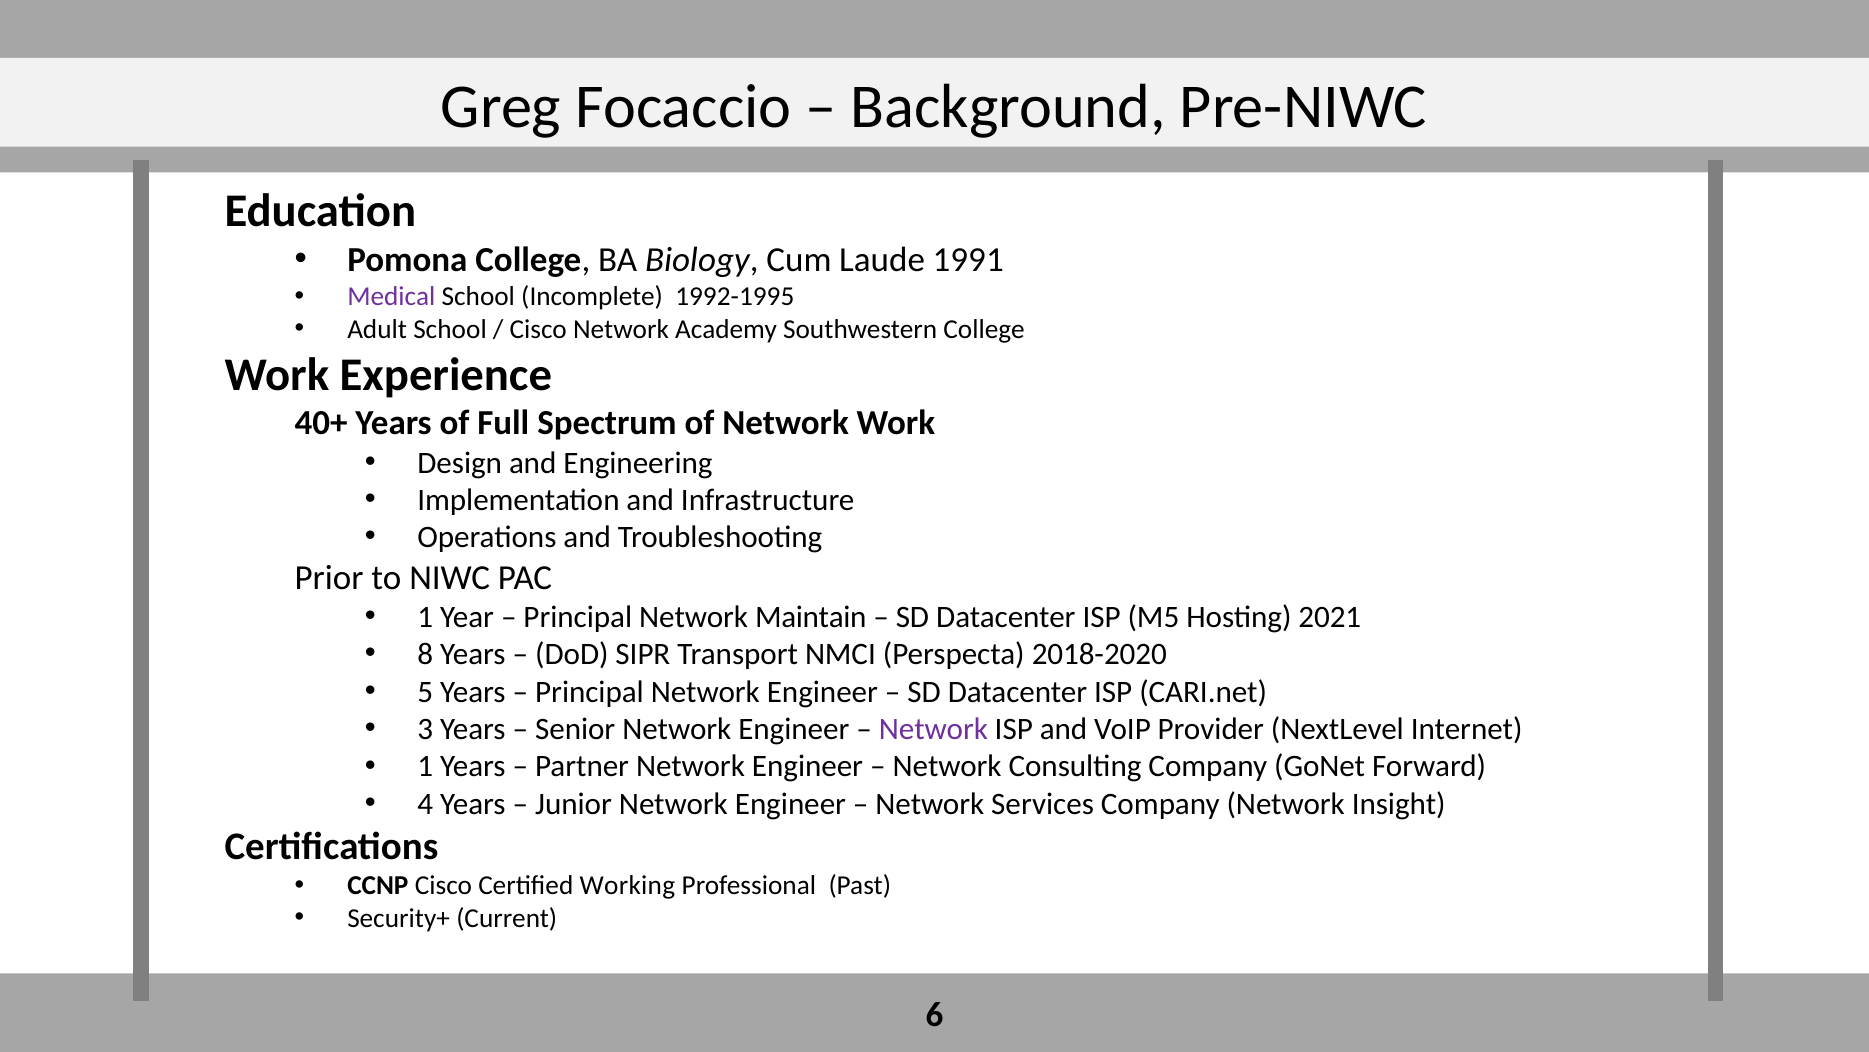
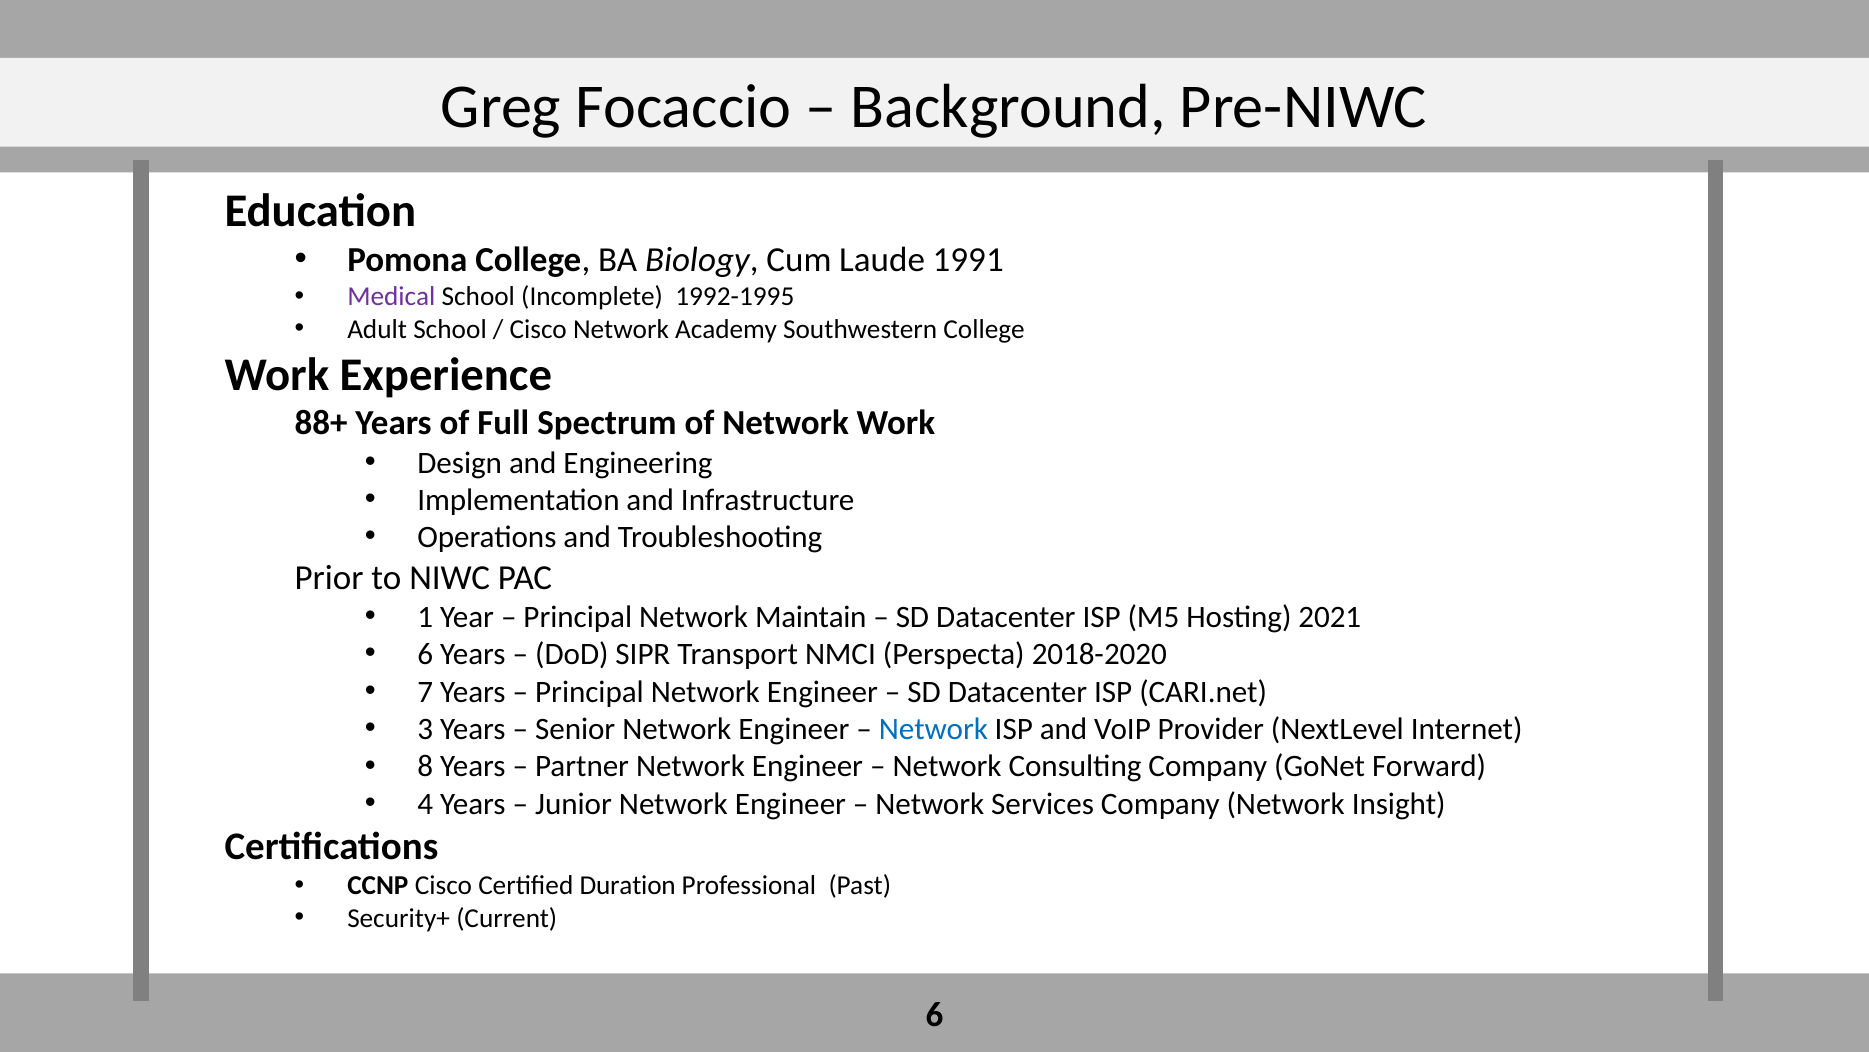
40+: 40+ -> 88+ (321, 423)
8: 8 -> 6 (425, 654)
5: 5 -> 7 (425, 691)
Network colour: purple -> blue (933, 729)
1: 1 -> 8 (425, 766)
Working: Working -> Duration (628, 885)
